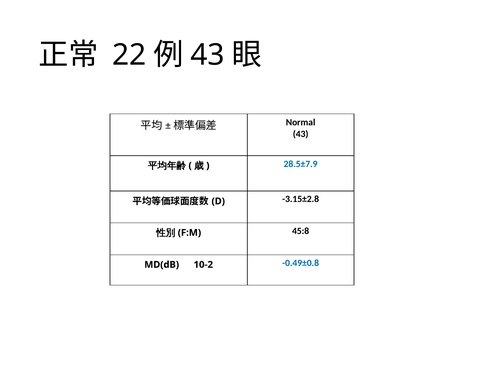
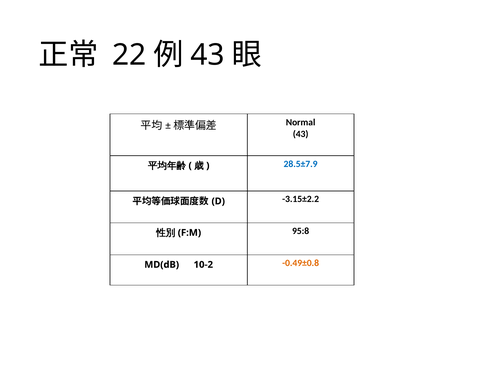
-3.15±2.8: -3.15±2.8 -> -3.15±2.2 (301, 199)
45:8: 45:8 -> 95:8 (301, 231)
-0.49±0.8 colour: blue -> orange (301, 263)
